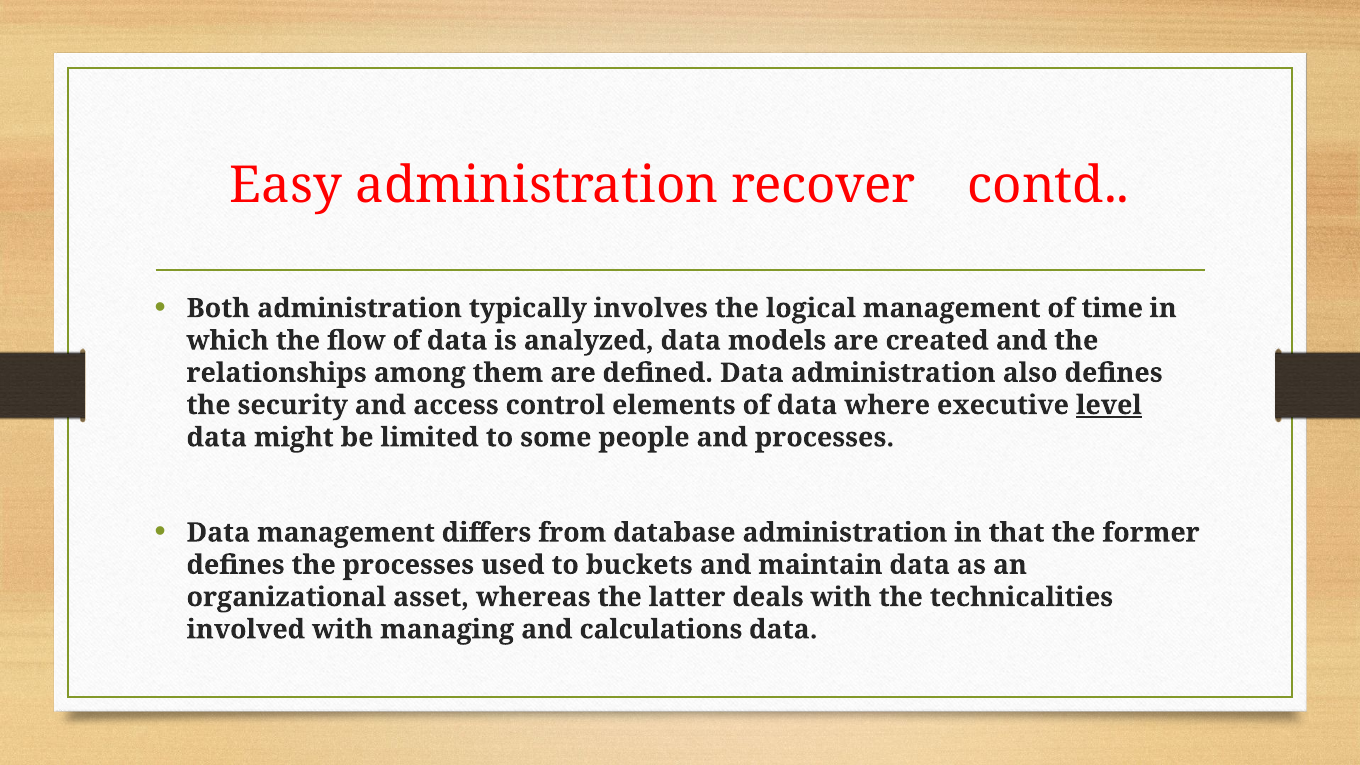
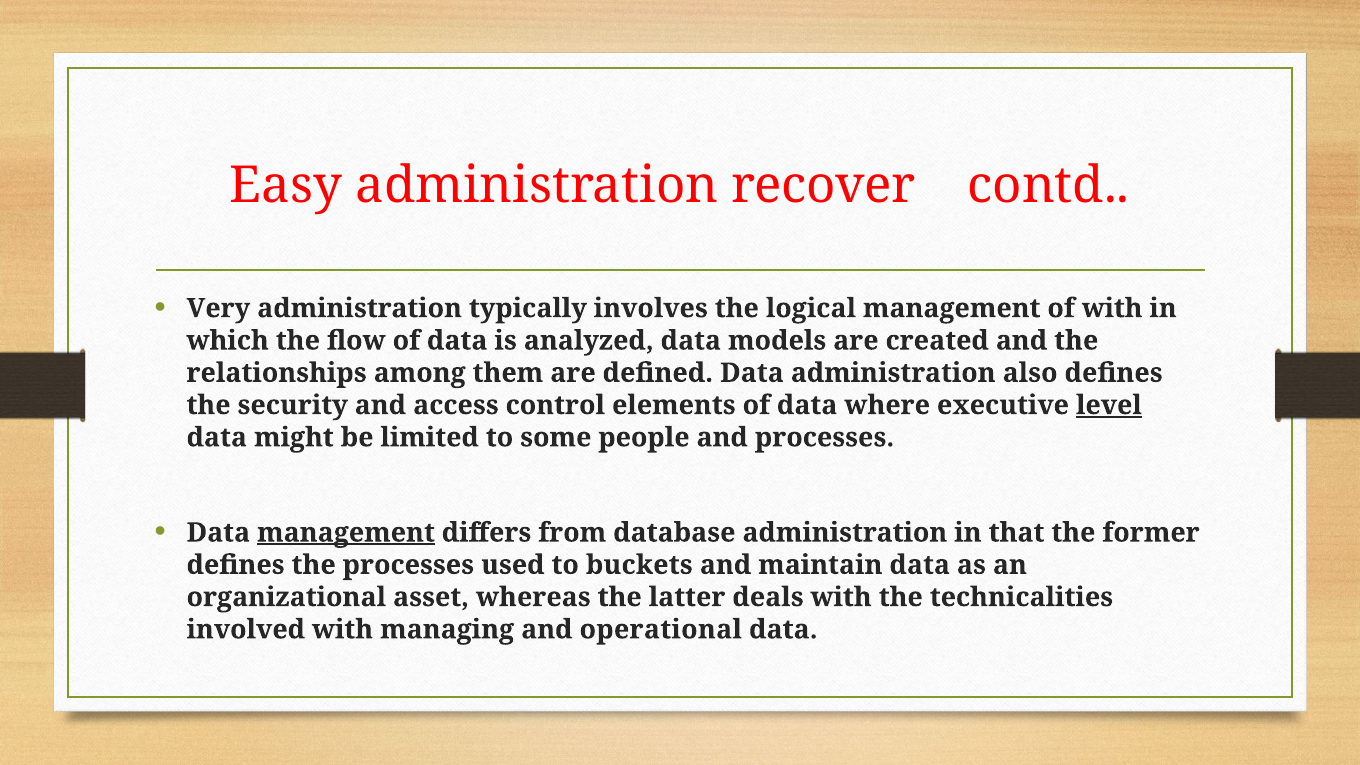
Both: Both -> Very (218, 308)
of time: time -> with (1112, 308)
management underline: none -> present (346, 533)
calculations: calculations -> operational (661, 630)
